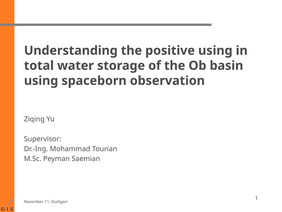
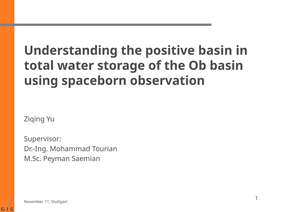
positive using: using -> basin (215, 50)
